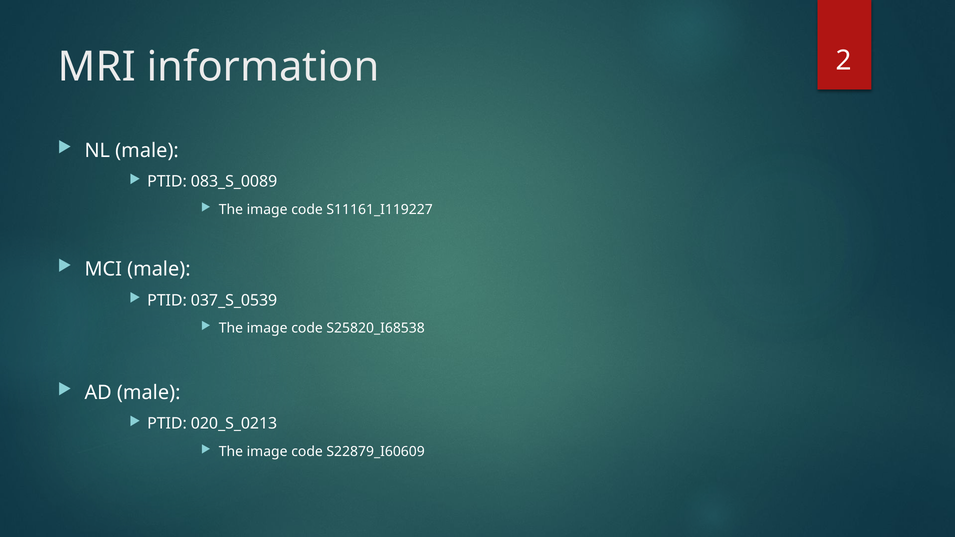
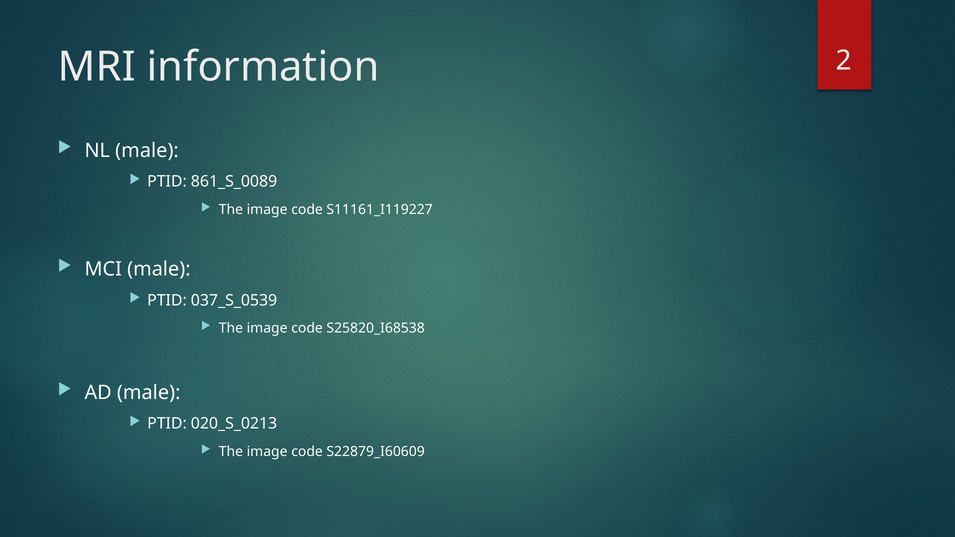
083_S_0089: 083_S_0089 -> 861_S_0089 (234, 182)
